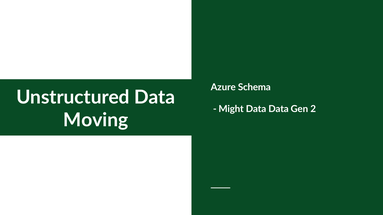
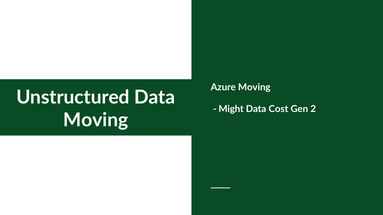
Azure Schema: Schema -> Moving (254, 87)
Data Data: Data -> Cost (278, 109)
